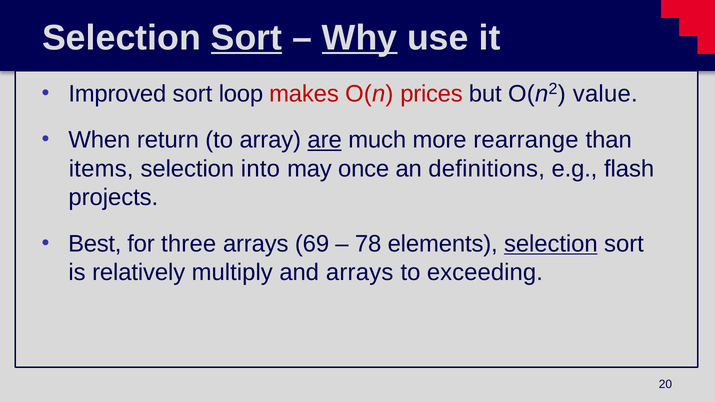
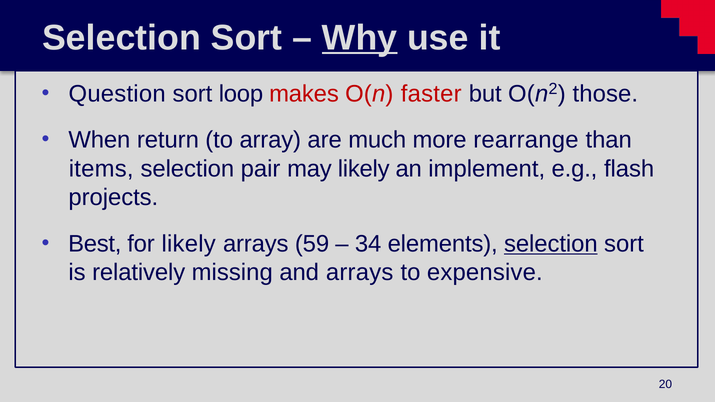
Sort underline: present -> none (247, 38)
Improved: Improved -> Question (117, 94)
prices: prices -> faster (431, 94)
value: value -> those (605, 94)
are underline: present -> none (325, 140)
into: into -> pair (261, 169)
may once: once -> likely (364, 169)
definitions: definitions -> implement (487, 169)
for three: three -> likely (189, 244)
69: 69 -> 59 (312, 244)
78: 78 -> 34 (368, 244)
multiply: multiply -> missing (232, 272)
exceeding: exceeding -> expensive (485, 272)
